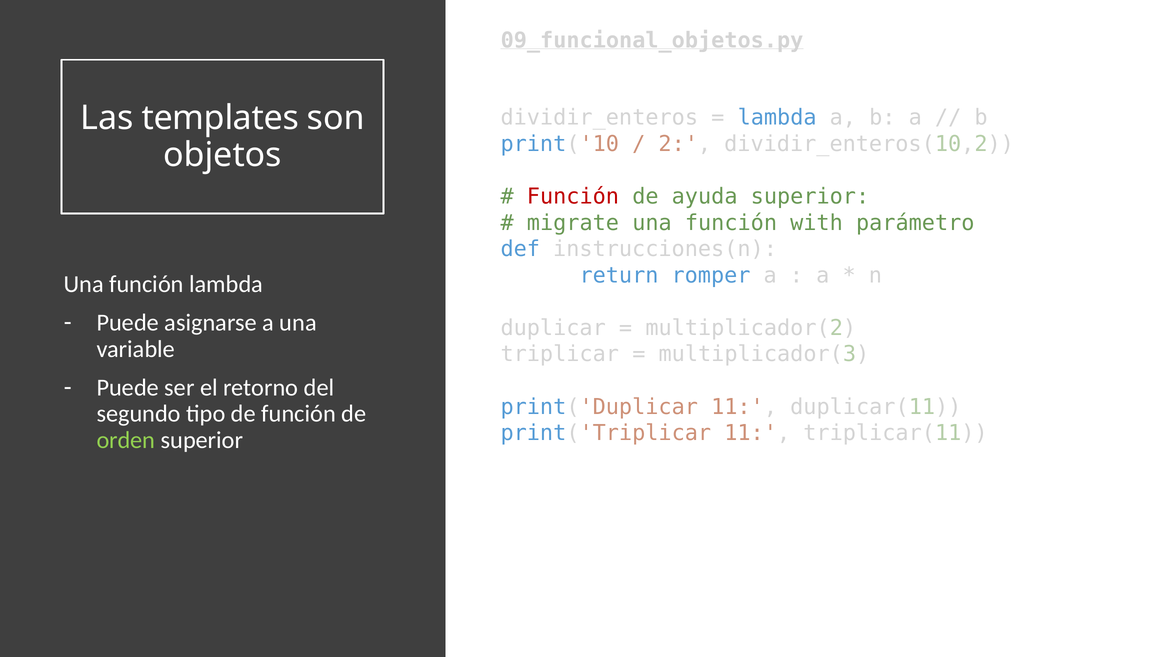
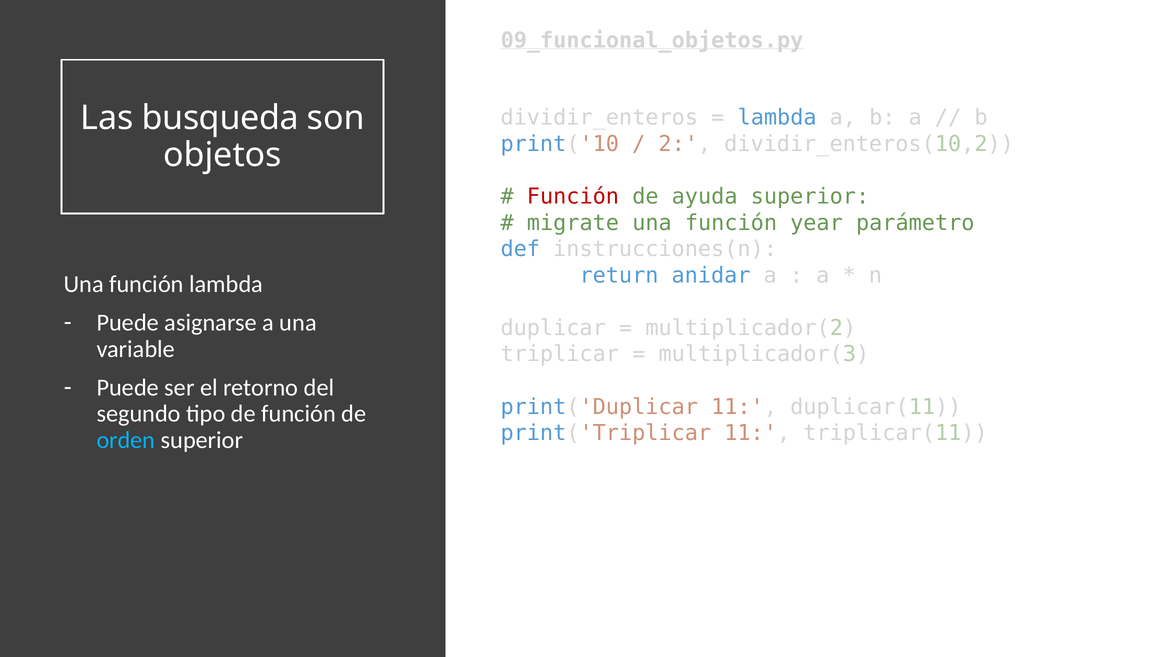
templates: templates -> busqueda (220, 118)
with: with -> year (816, 223)
romper: romper -> anidar (711, 275)
orden colour: light green -> light blue (126, 440)
